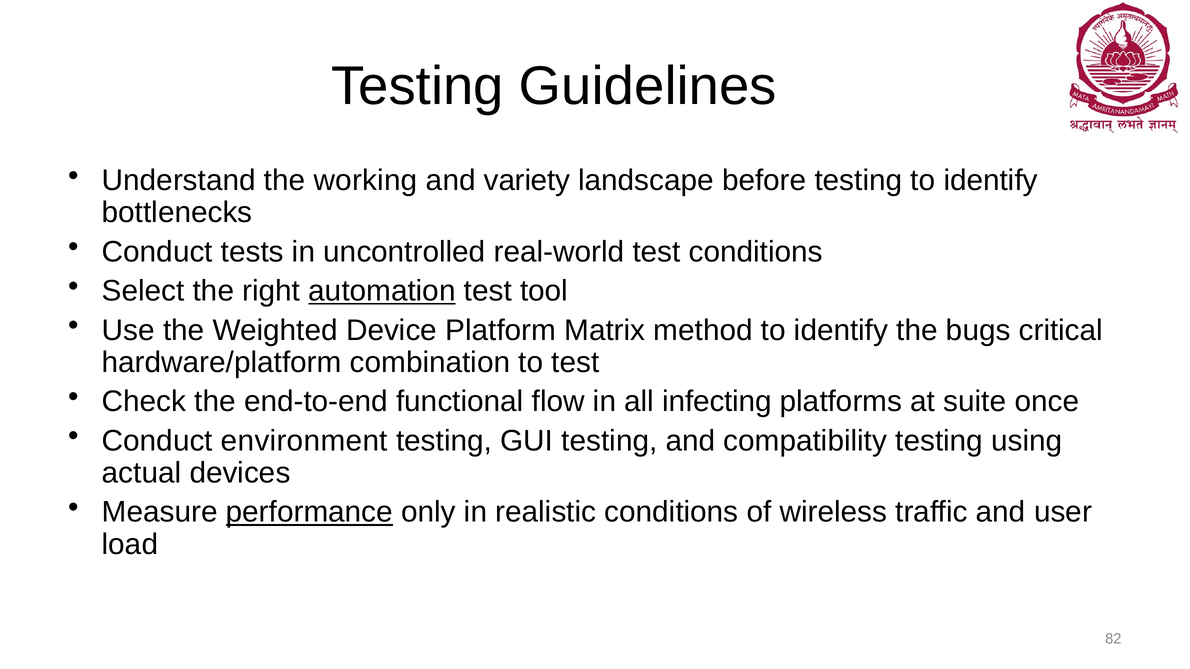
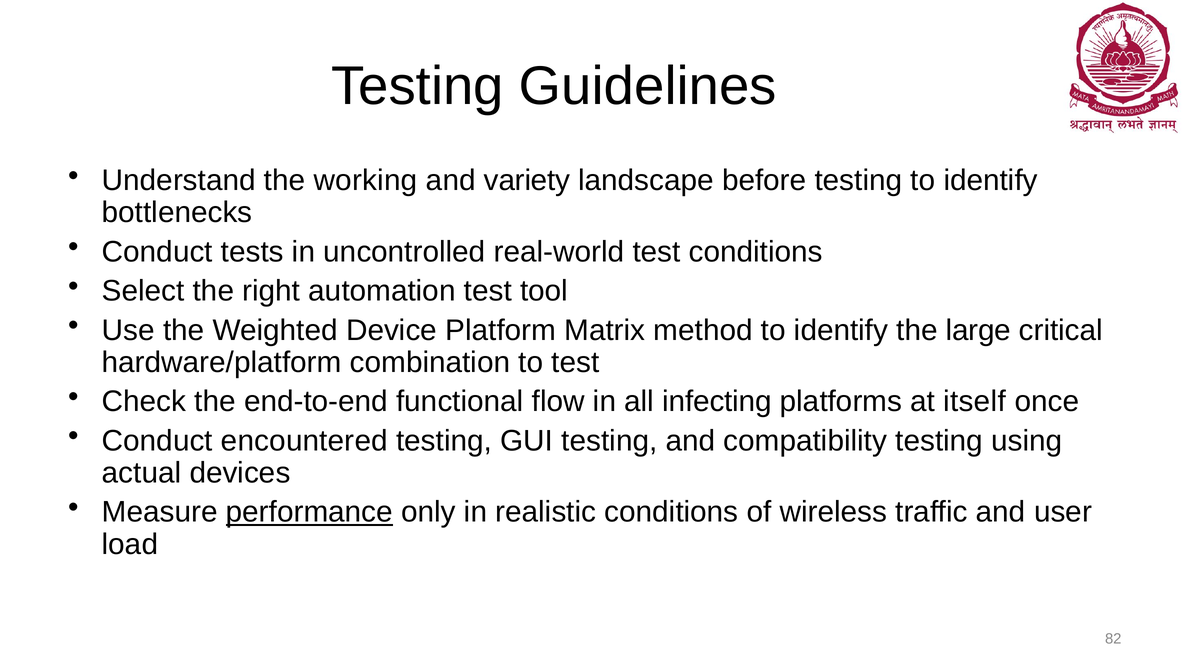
automation underline: present -> none (382, 291)
bugs: bugs -> large (978, 331)
suite: suite -> itself (975, 402)
environment: environment -> encountered (304, 441)
